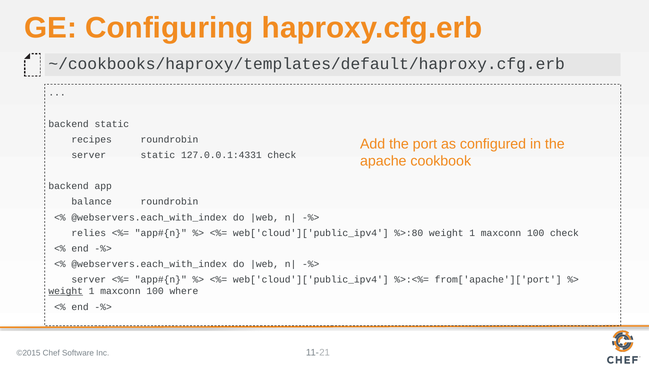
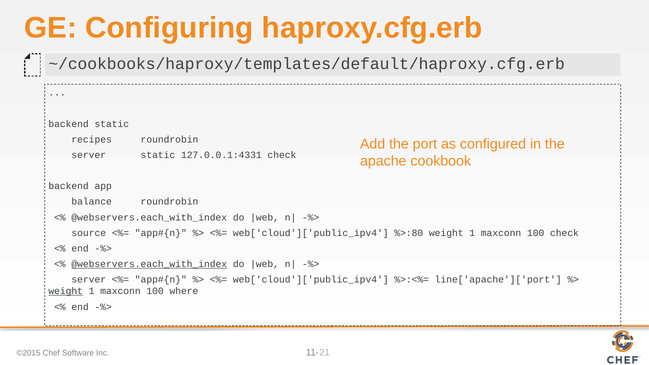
relies: relies -> source (89, 233)
@webservers.each_with_index underline: none -> present (149, 264)
from['apache']['port: from['apache']['port -> line['apache']['port (498, 280)
